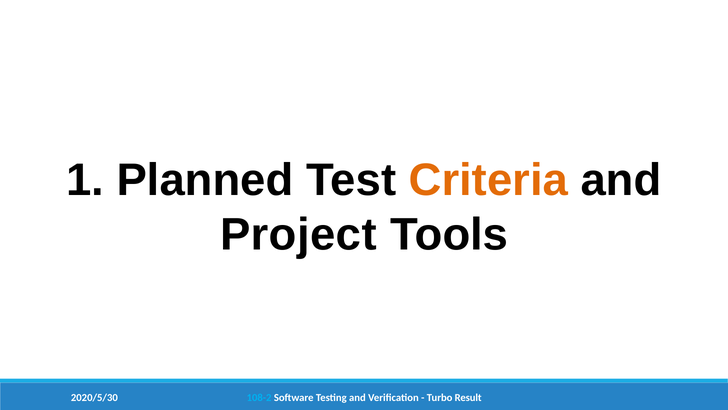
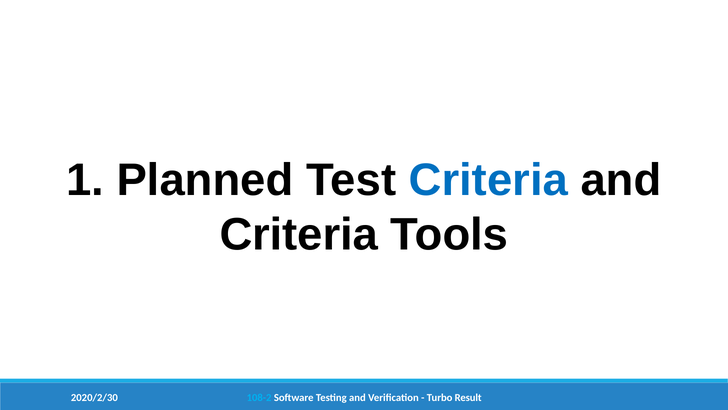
Criteria colour: orange -> blue (488, 180)
Project: Project -> Criteria (299, 235)
2020/5/30: 2020/5/30 -> 2020/2/30 (94, 397)
